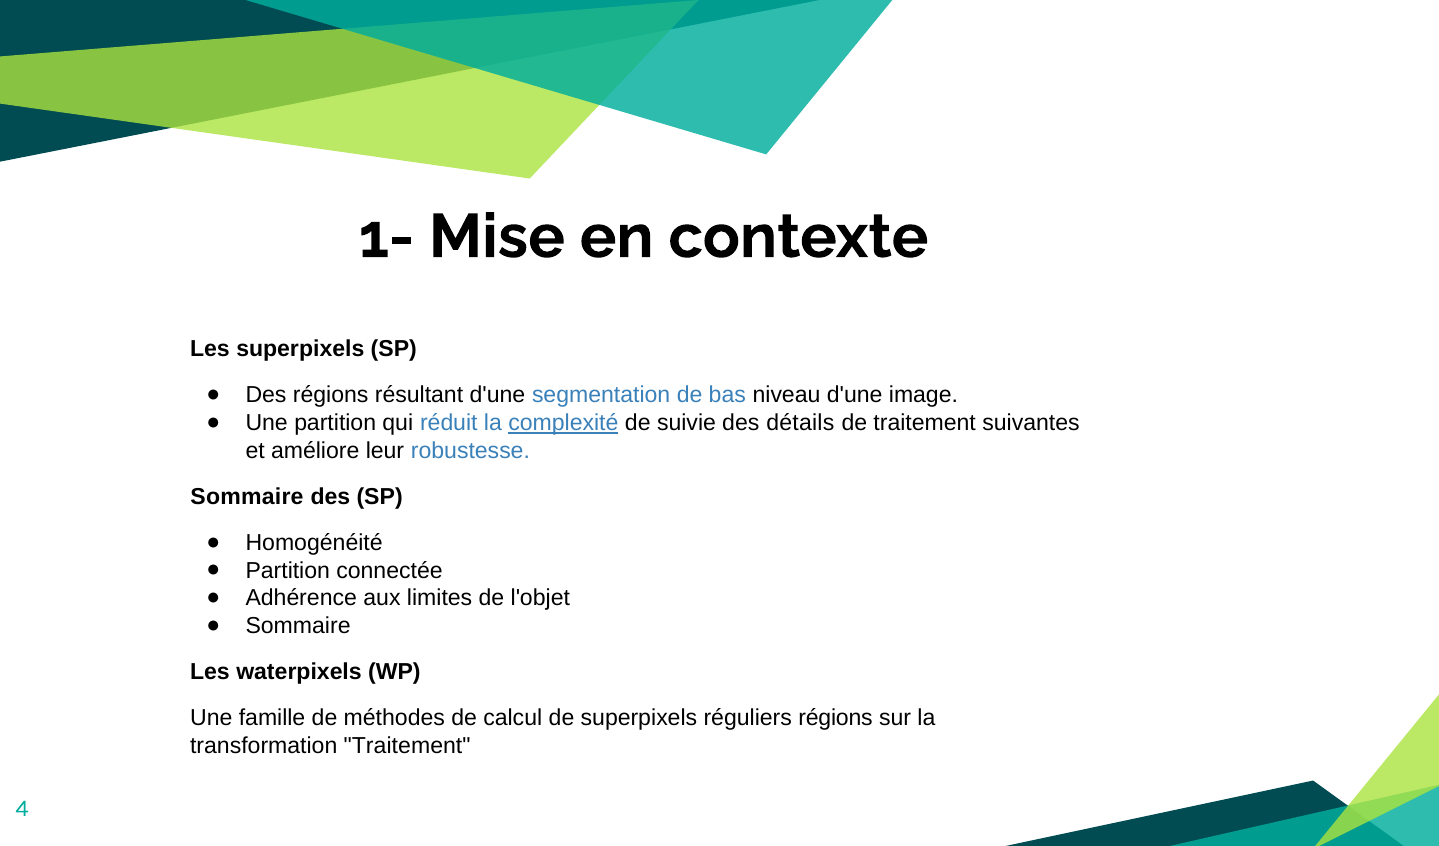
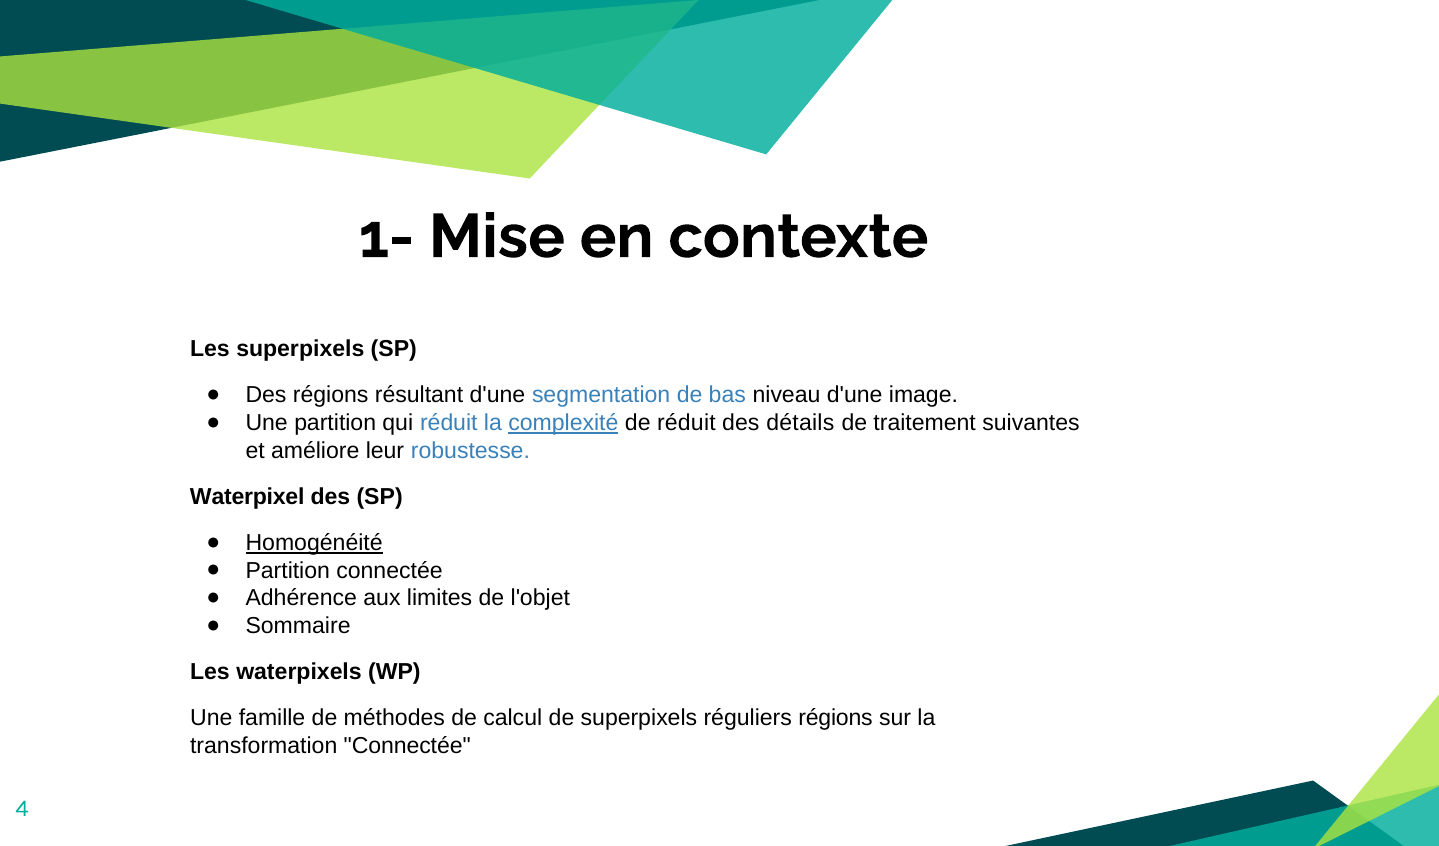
de suivie: suivie -> réduit (686, 423)
Sommaire: Sommaire -> Waterpixel (247, 497)
Homogénéité underline: none -> present (314, 543)
transformation Traitement: Traitement -> Connectée (407, 746)
